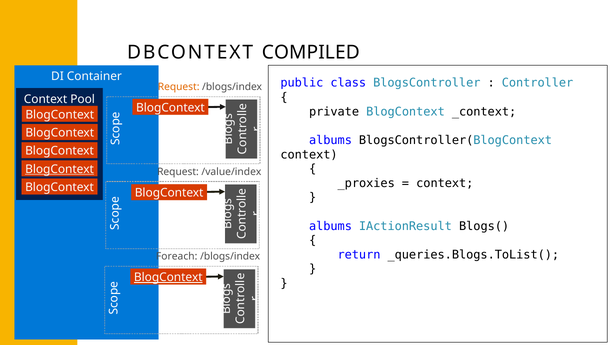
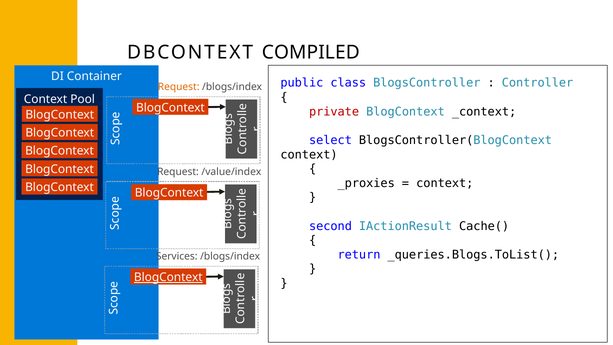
private colour: black -> red (334, 112)
albums: albums -> select (330, 140)
BlogContext underline: present -> none (60, 169)
albums: albums -> second (330, 226)
Blogs(: Blogs( -> Cache( (484, 226)
Foreach: Foreach -> Services (177, 256)
